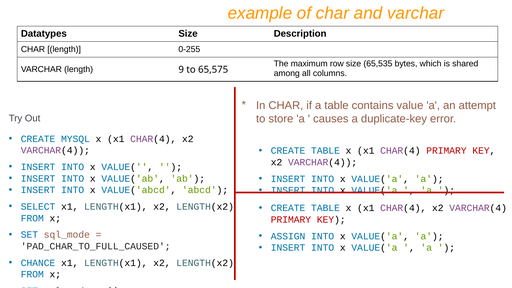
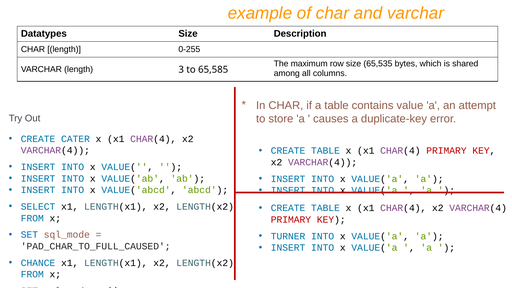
9: 9 -> 3 (181, 70)
65,575: 65,575 -> 65,585 (213, 70)
MYSQL: MYSQL -> CATER (75, 139)
ASSIGN: ASSIGN -> TURNER (288, 236)
